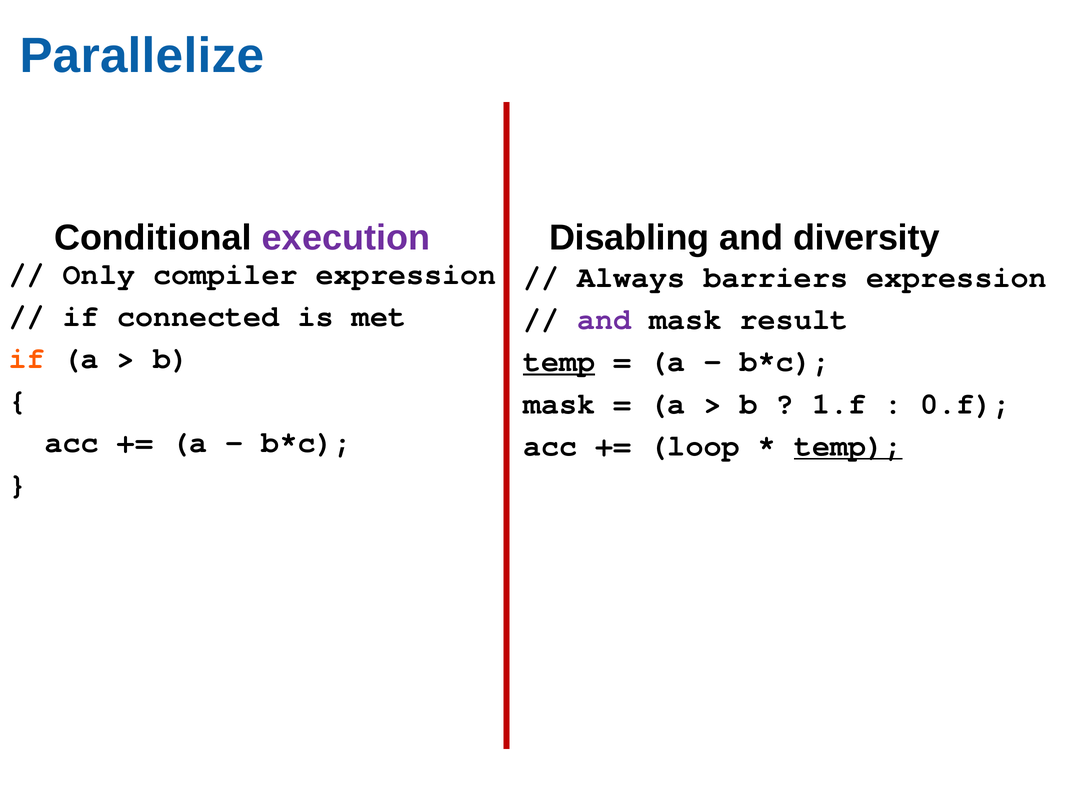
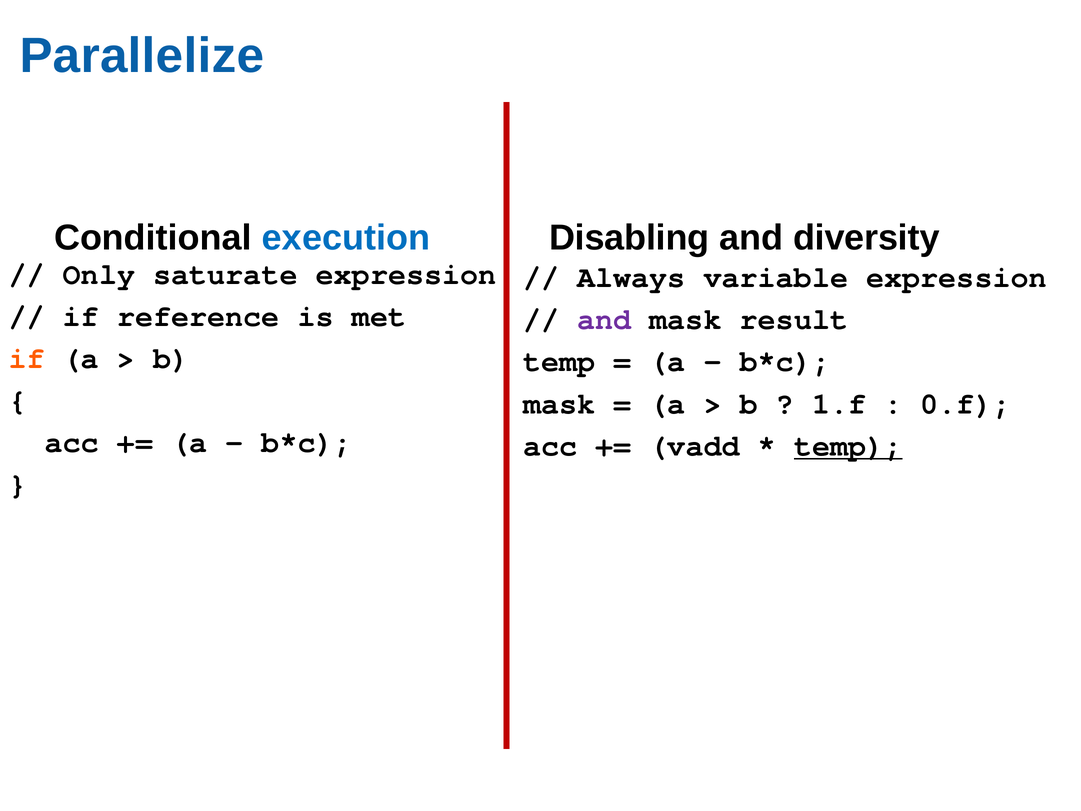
execution colour: purple -> blue (346, 238)
compiler: compiler -> saturate (225, 274)
barriers: barriers -> variable (776, 277)
connected: connected -> reference (198, 316)
temp underline: present -> none (559, 361)
loop: loop -> vadd (695, 446)
